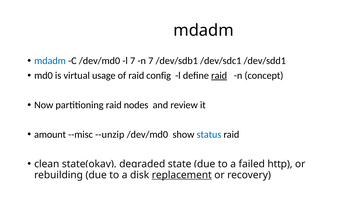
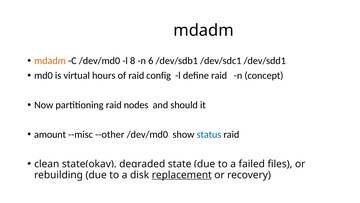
mdadm colour: blue -> orange (50, 61)
l 7: 7 -> 8 (133, 61)
n 7: 7 -> 6 (151, 61)
usage: usage -> hours (104, 75)
raid underline: present -> none (219, 75)
review: review -> should (184, 105)
--unzip: --unzip -> --other (110, 134)
http: http -> files (280, 164)
